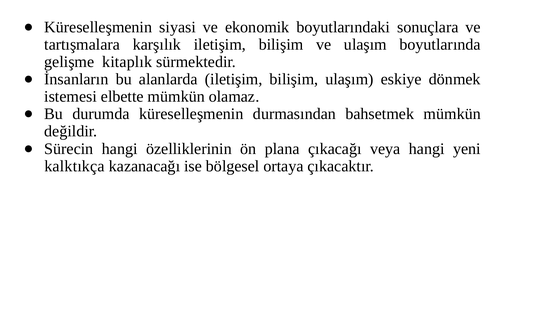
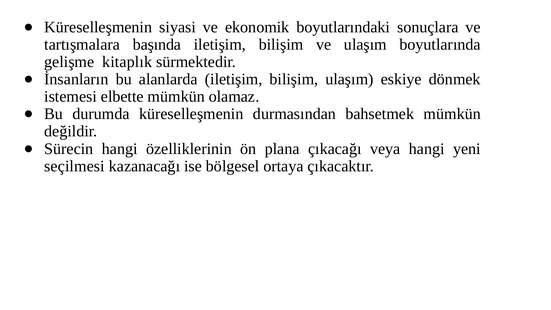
karşılık: karşılık -> başında (157, 45)
kalktıkça: kalktıkça -> seçilmesi (75, 166)
